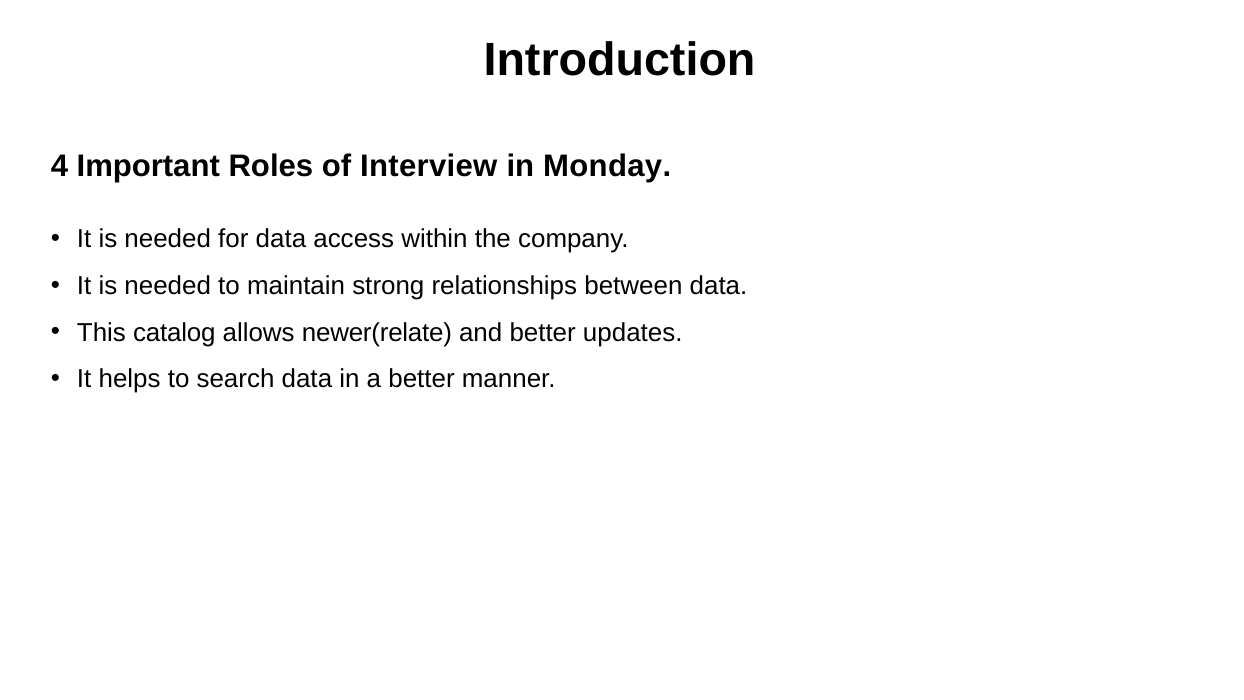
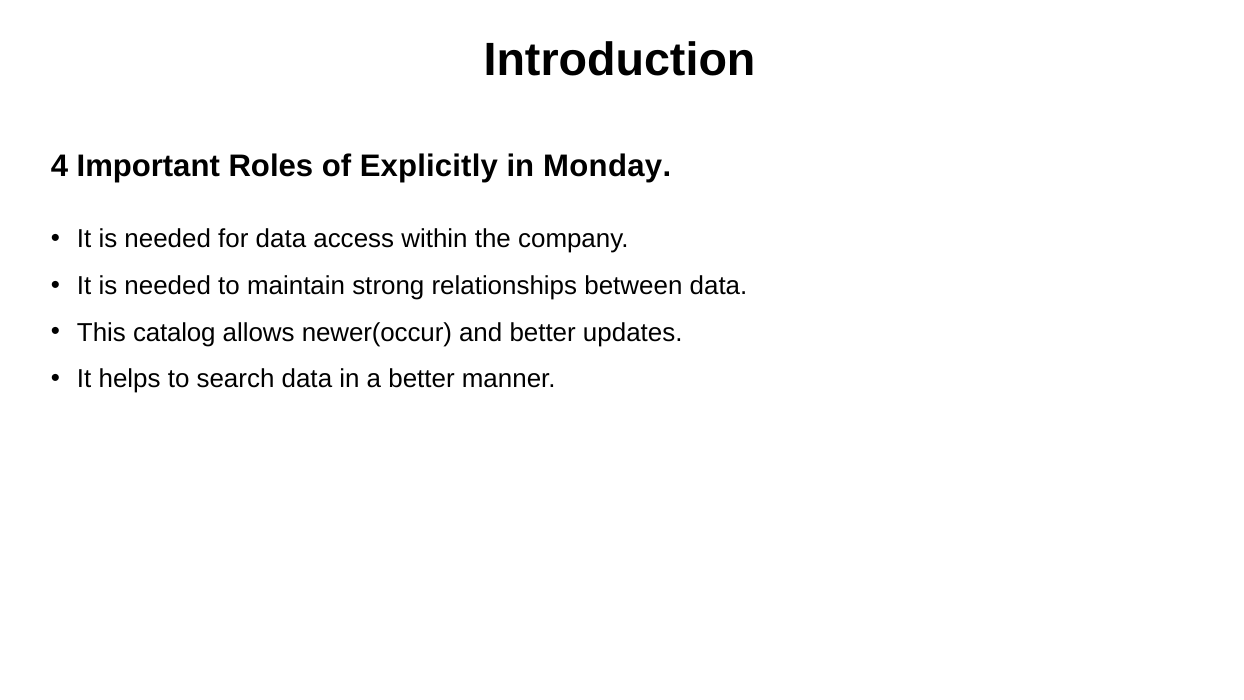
Interview: Interview -> Explicitly (429, 166)
newer(relate: newer(relate -> newer(occur (377, 332)
